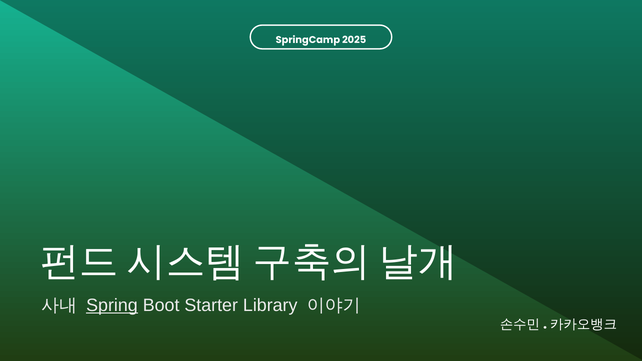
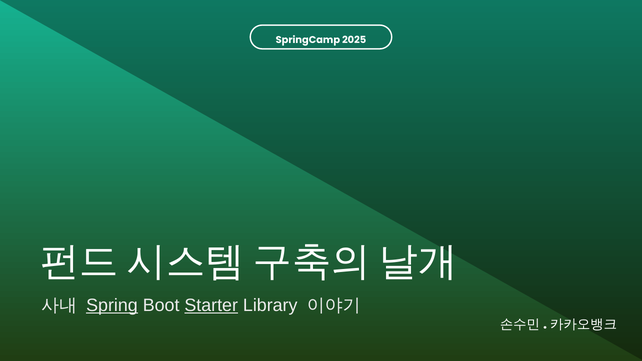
Starter underline: none -> present (211, 305)
